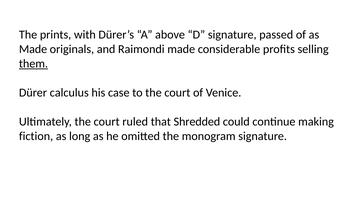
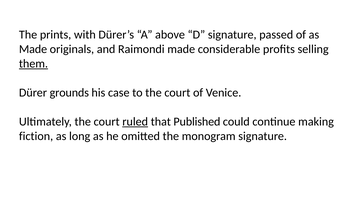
calculus: calculus -> grounds (69, 93)
ruled underline: none -> present (135, 121)
Shredded: Shredded -> Published (197, 121)
